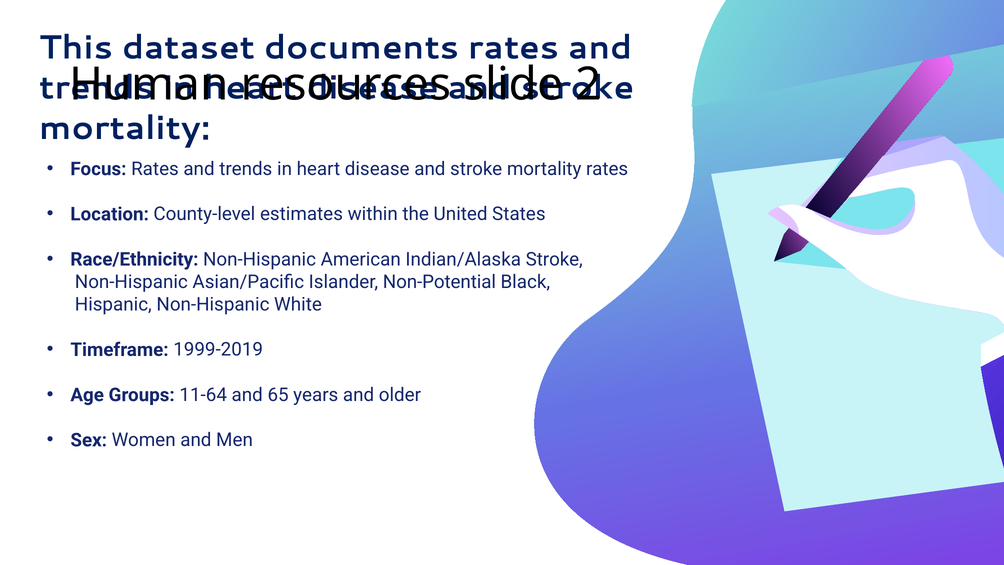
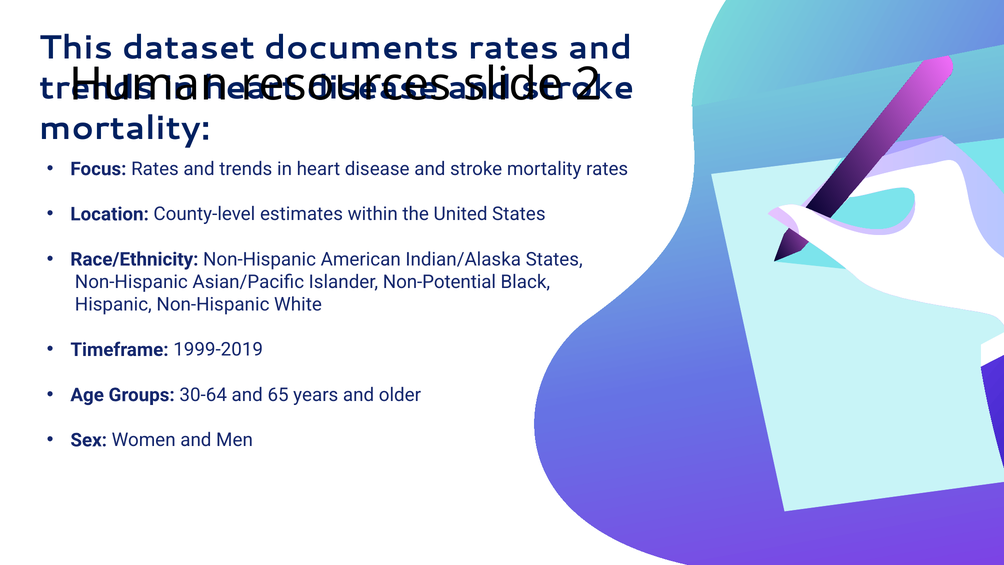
Indian/Alaska Stroke: Stroke -> States (554, 259)
11-64: 11-64 -> 30-64 (203, 395)
